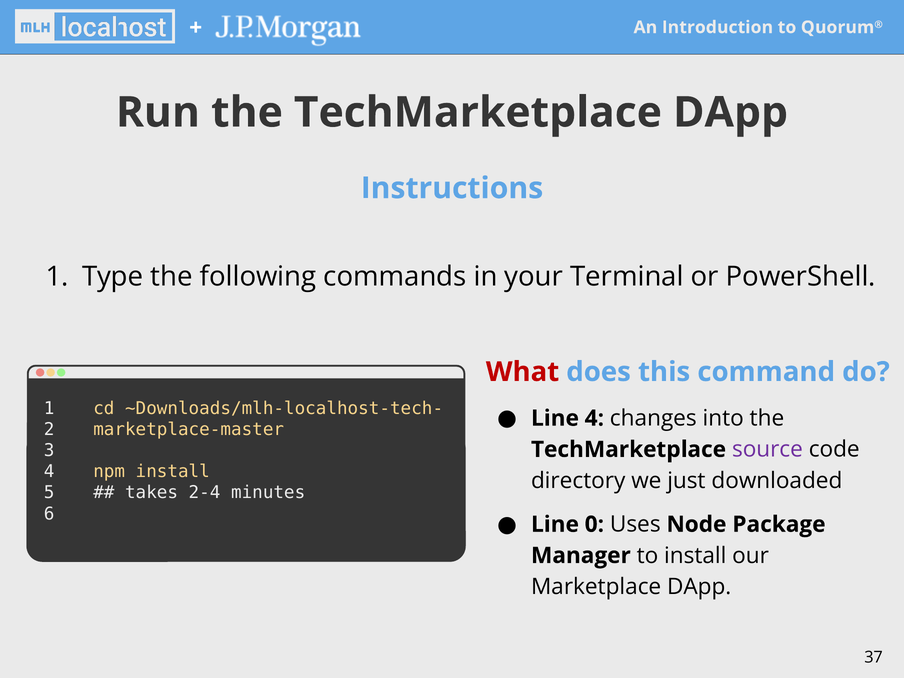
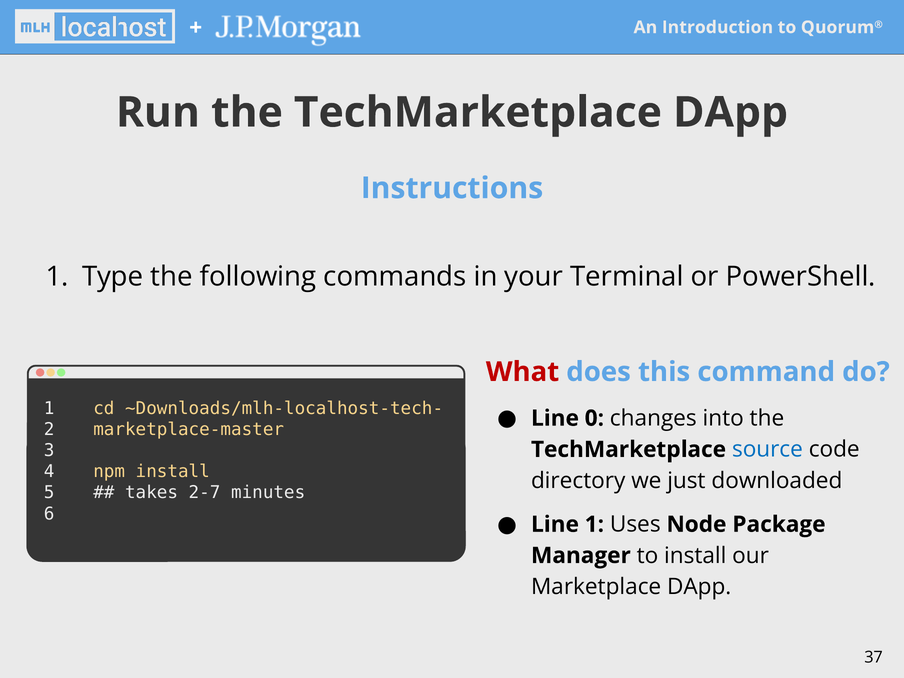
Line 4: 4 -> 0 (594, 418)
source colour: purple -> blue (767, 449)
2-4: 2-4 -> 2-7 (204, 493)
Line 0: 0 -> 1 (594, 524)
